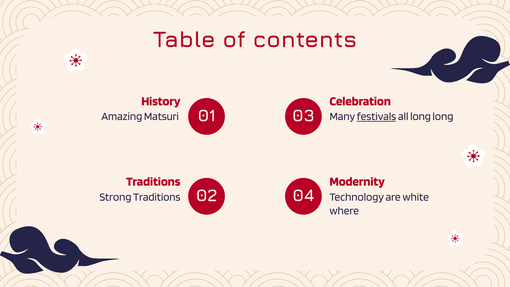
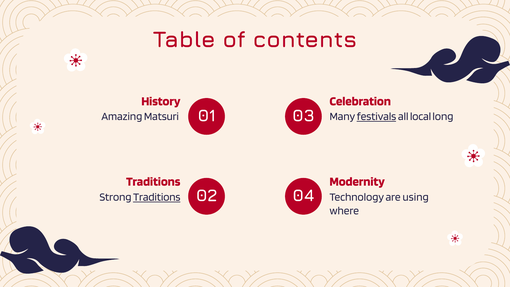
all long: long -> local (421, 116)
Traditions underline: none -> present (157, 197)
white: white -> using (416, 197)
